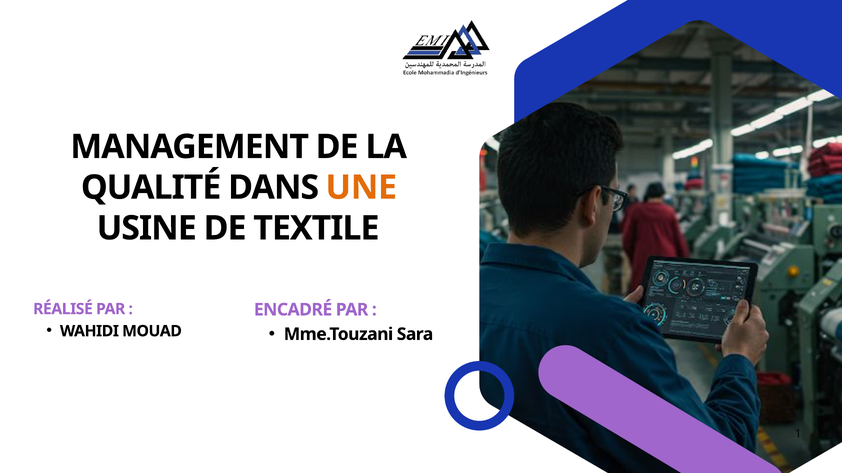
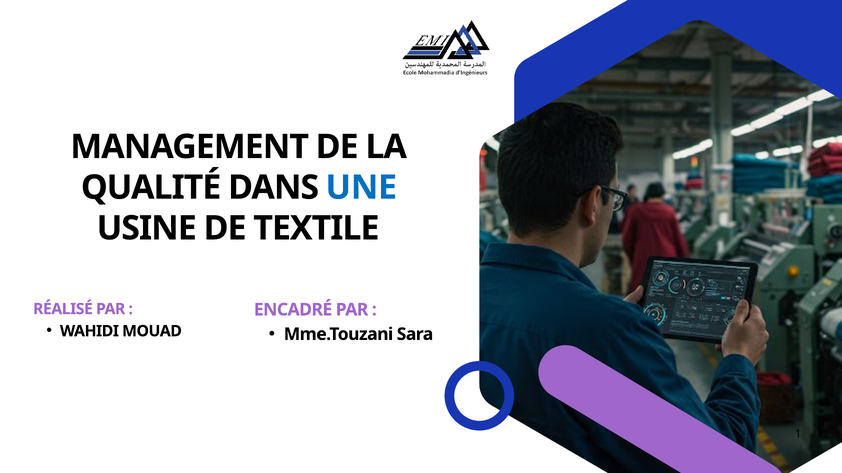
UNE colour: orange -> blue (361, 188)
